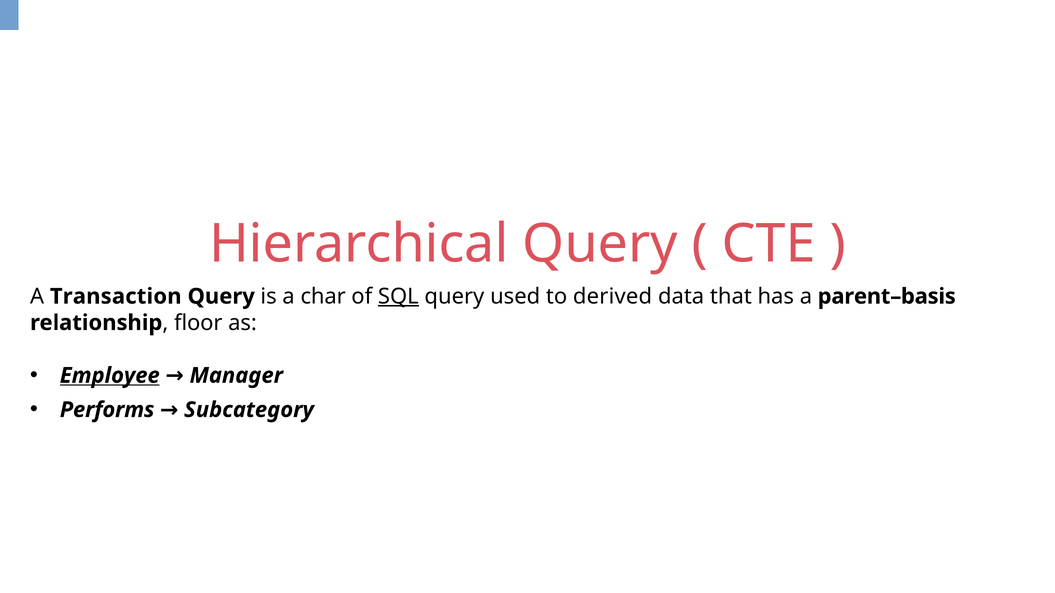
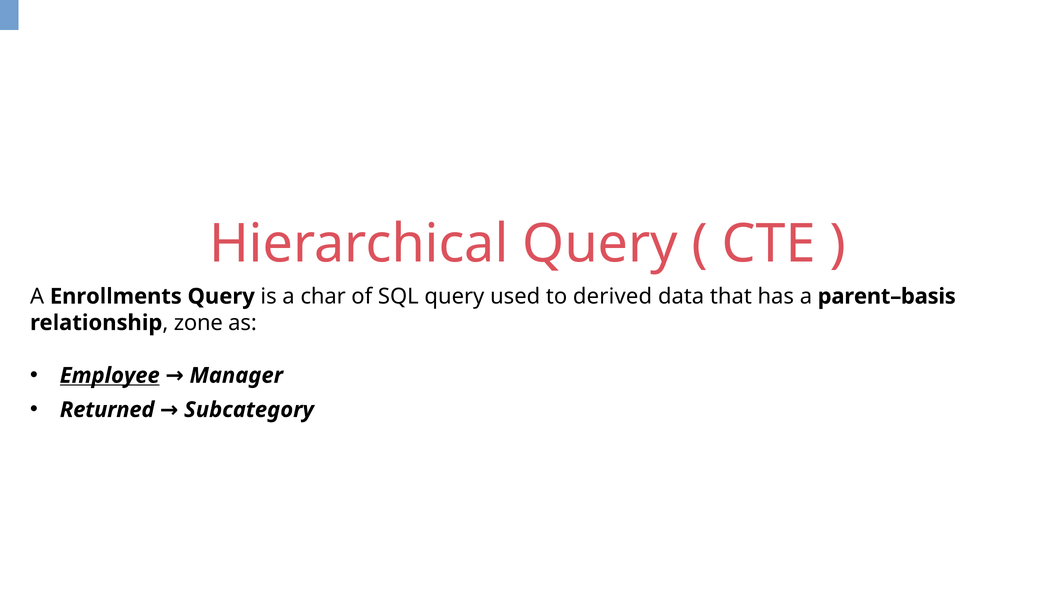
Transaction: Transaction -> Enrollments (116, 297)
SQL underline: present -> none (398, 297)
floor: floor -> zone (198, 323)
Performs: Performs -> Returned (107, 410)
